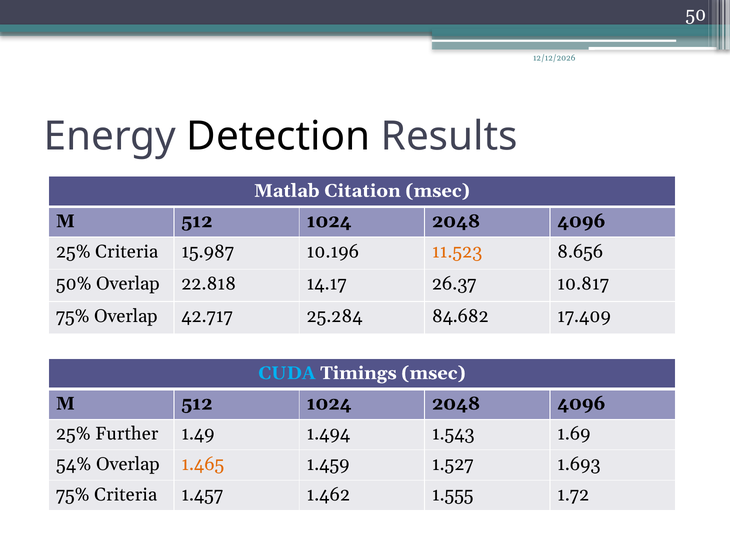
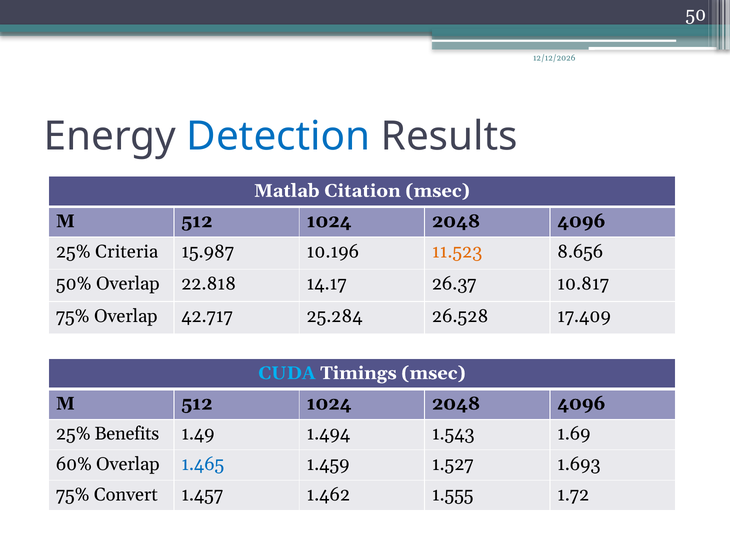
Detection colour: black -> blue (278, 137)
84.682: 84.682 -> 26.528 (460, 316)
Further: Further -> Benefits (127, 434)
54%: 54% -> 60% (74, 465)
1.465 colour: orange -> blue (203, 465)
75% Criteria: Criteria -> Convert (126, 495)
